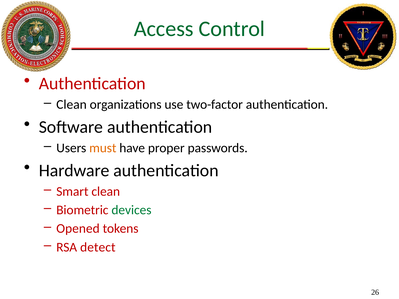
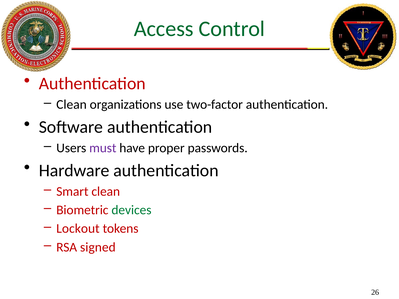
must colour: orange -> purple (103, 148)
Opened: Opened -> Lockout (78, 229)
detect: detect -> signed (98, 247)
